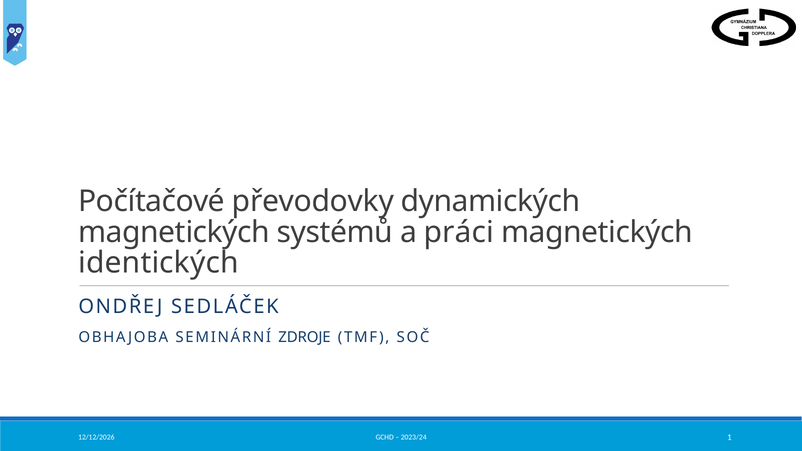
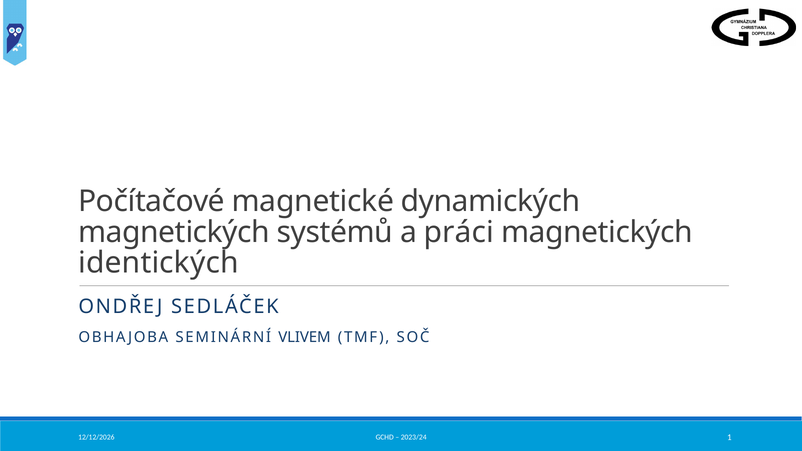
převodovky: převodovky -> magnetické (313, 202)
ZDROJE: ZDROJE -> VLIVEM (305, 337)
